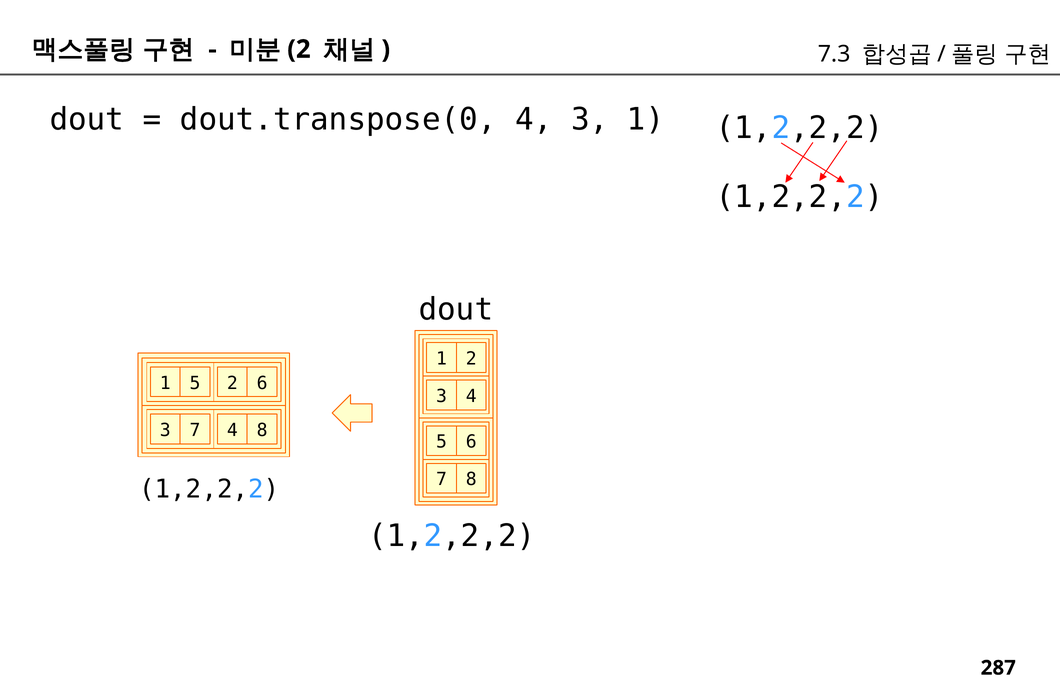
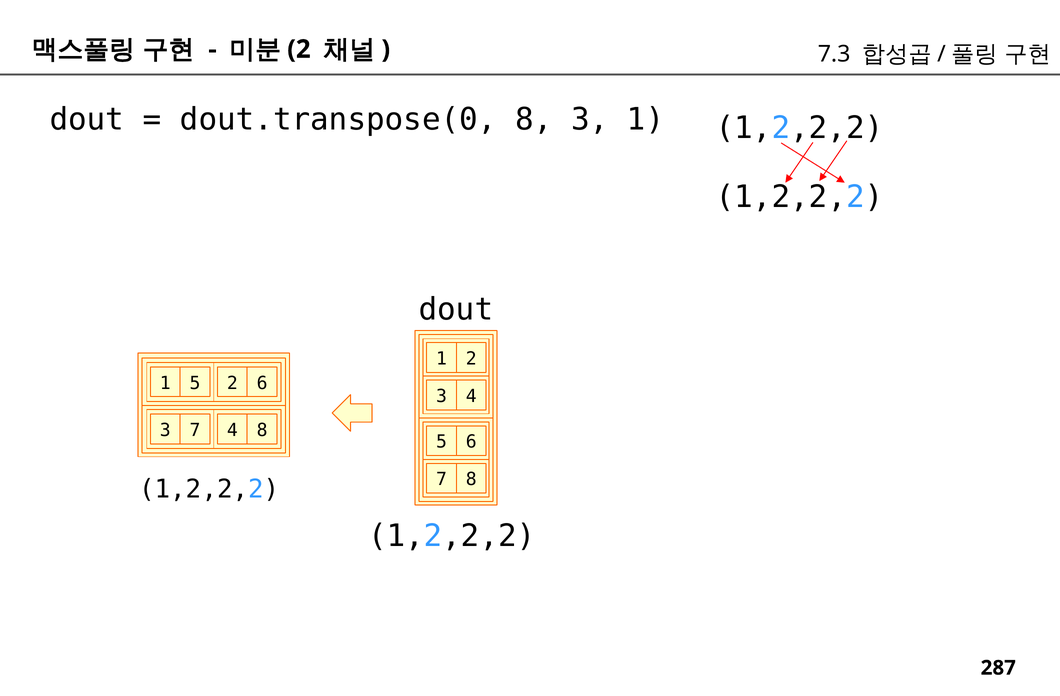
dout.transpose(0 4: 4 -> 8 (534, 119)
